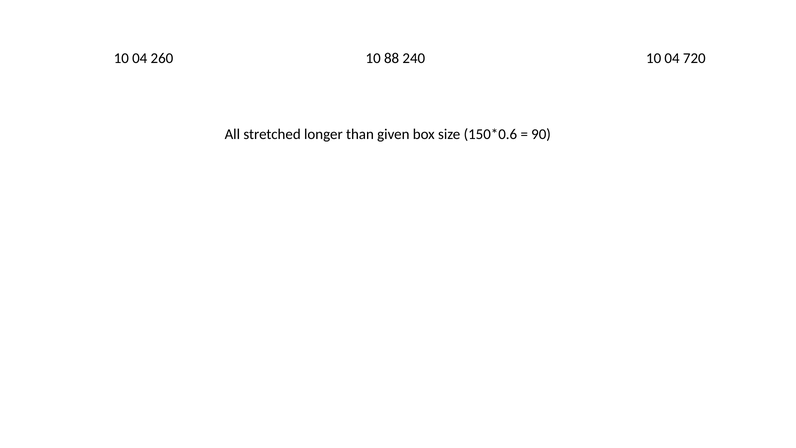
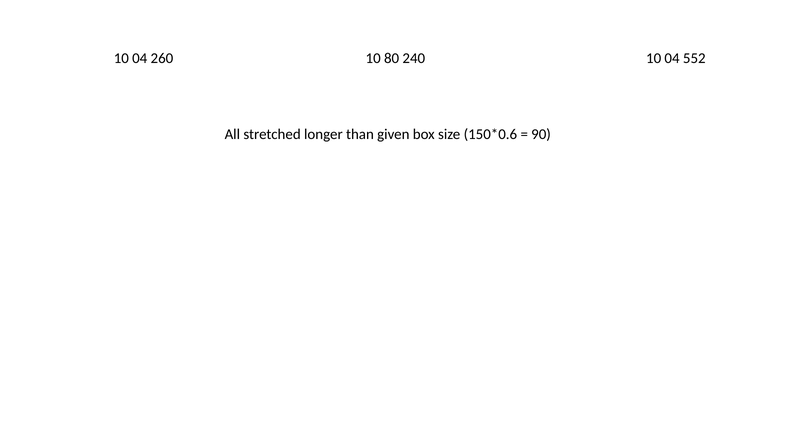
88: 88 -> 80 (392, 58)
720: 720 -> 552 (694, 58)
